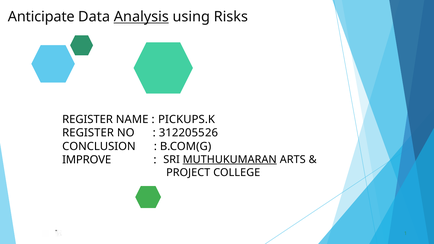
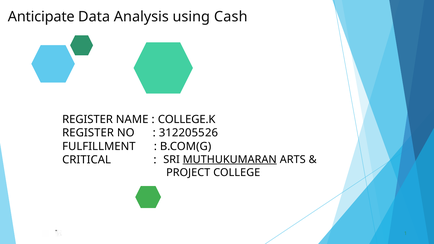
Analysis underline: present -> none (141, 17)
Risks: Risks -> Cash (231, 17)
PICKUPS.K: PICKUPS.K -> COLLEGE.K (187, 119)
CONCLUSION: CONCLUSION -> FULFILLMENT (99, 146)
IMPROVE: IMPROVE -> CRITICAL (87, 160)
